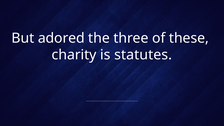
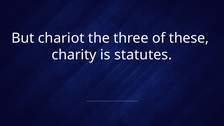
adored: adored -> chariot (61, 38)
